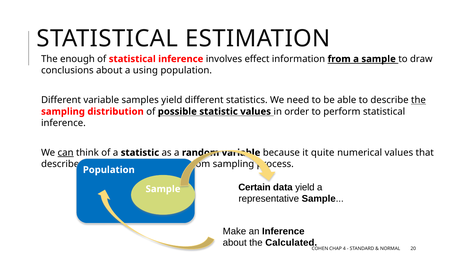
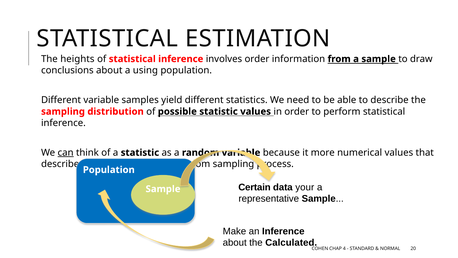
enough: enough -> heights (77, 59)
involves effect: effect -> order (257, 59)
the underline: present -> none (418, 100)
quite: quite -> more (323, 152)
data yield: yield -> your (305, 187)
